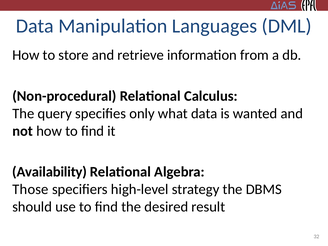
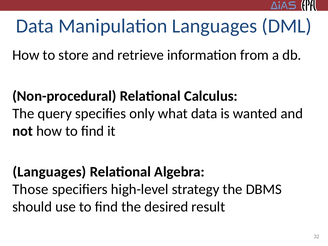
Availability: Availability -> Languages (49, 172)
